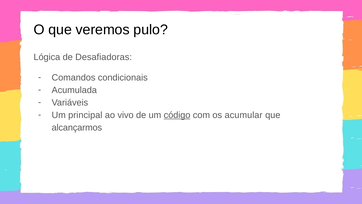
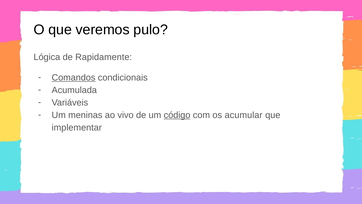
Desafiadoras: Desafiadoras -> Rapidamente (104, 57)
Comandos underline: none -> present (74, 77)
principal: principal -> meninas (85, 115)
alcançarmos: alcançarmos -> implementar (77, 127)
